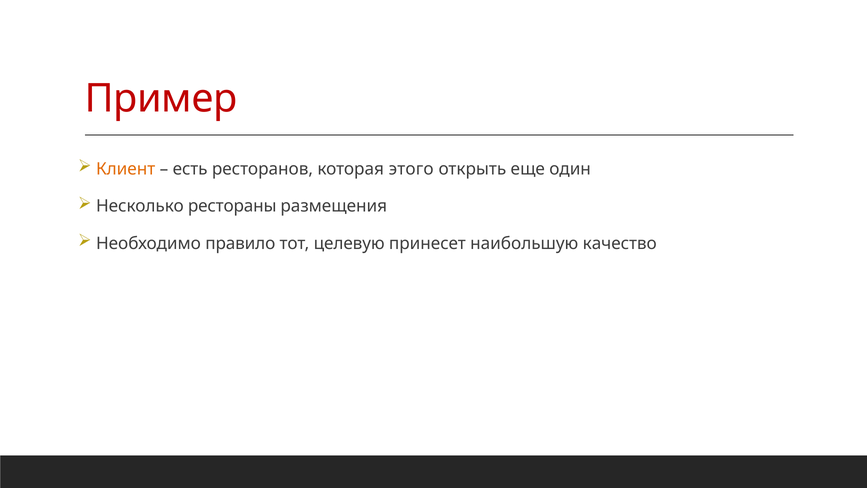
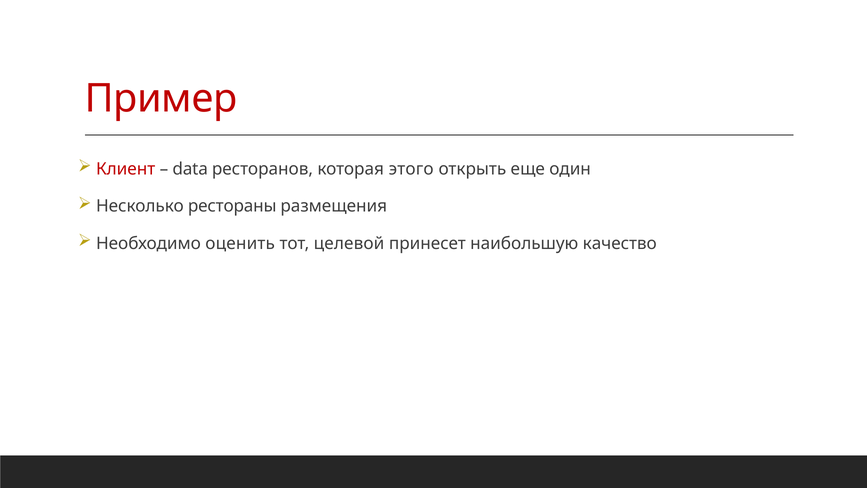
Клиент colour: orange -> red (126, 169)
есть: есть -> data (190, 169)
правило: правило -> оценить (240, 243)
целевую: целевую -> целевой (349, 243)
